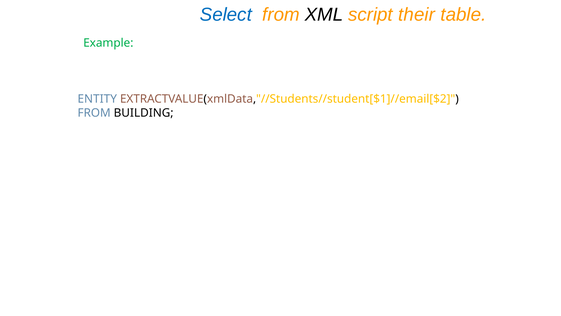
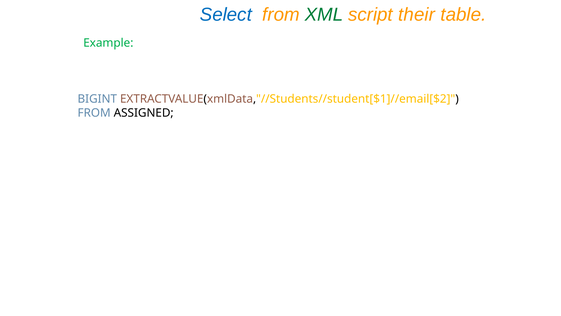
XML colour: black -> green (324, 15)
ENTITY: ENTITY -> BIGINT (97, 99)
BUILDING: BUILDING -> ASSIGNED (144, 113)
